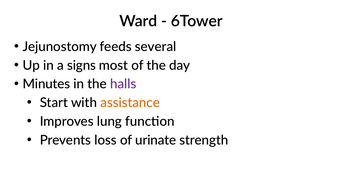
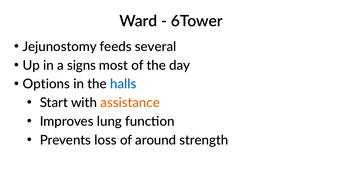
Minutes: Minutes -> Options (46, 84)
halls colour: purple -> blue (123, 84)
urinate: urinate -> around (156, 140)
